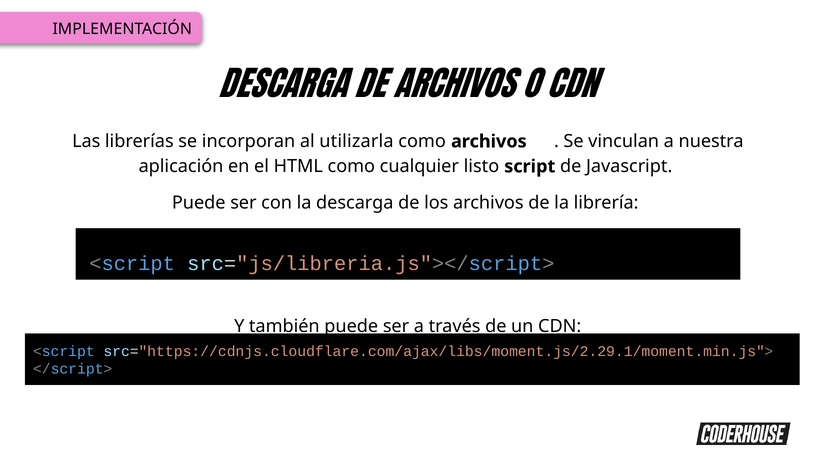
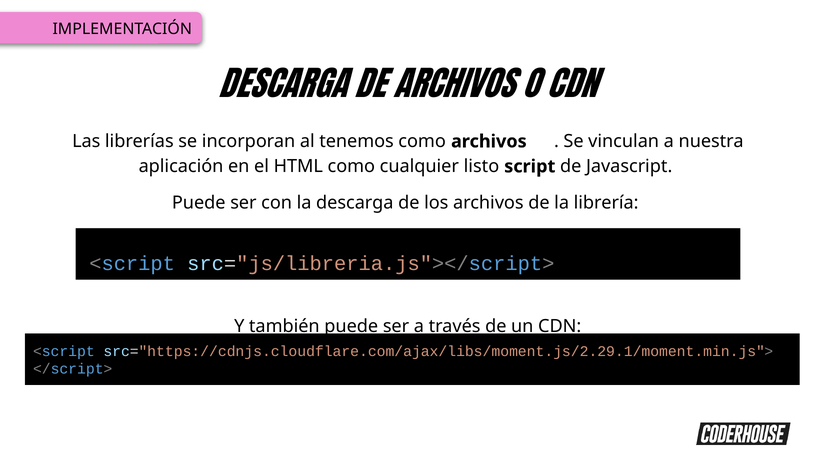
utilizarla: utilizarla -> tenemos (357, 141)
